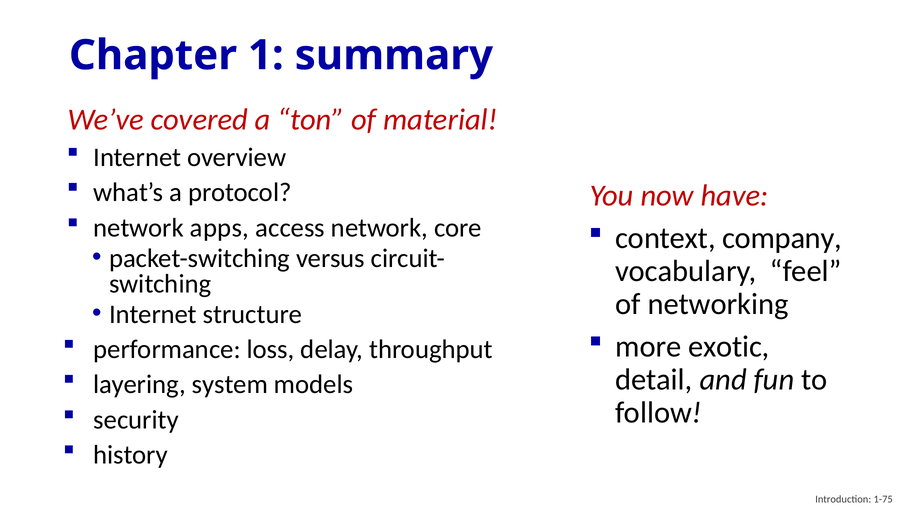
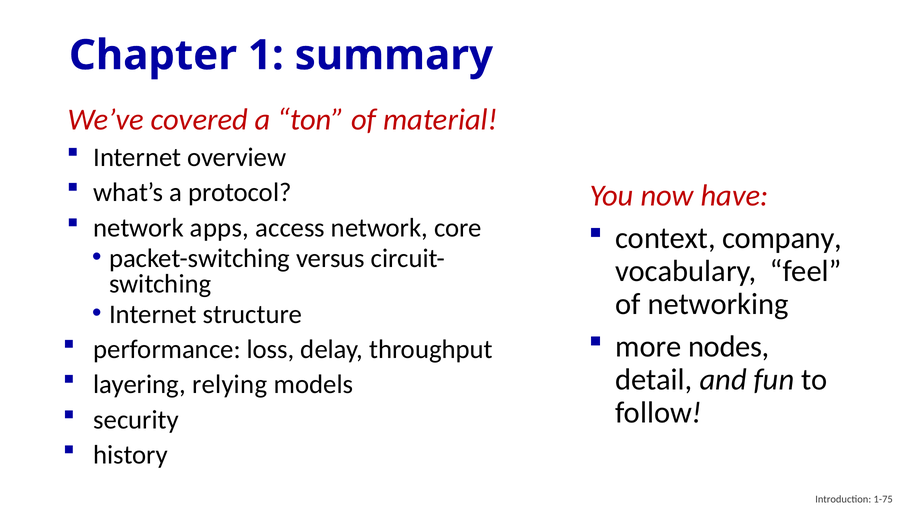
exotic: exotic -> nodes (729, 347)
system: system -> relying (230, 384)
